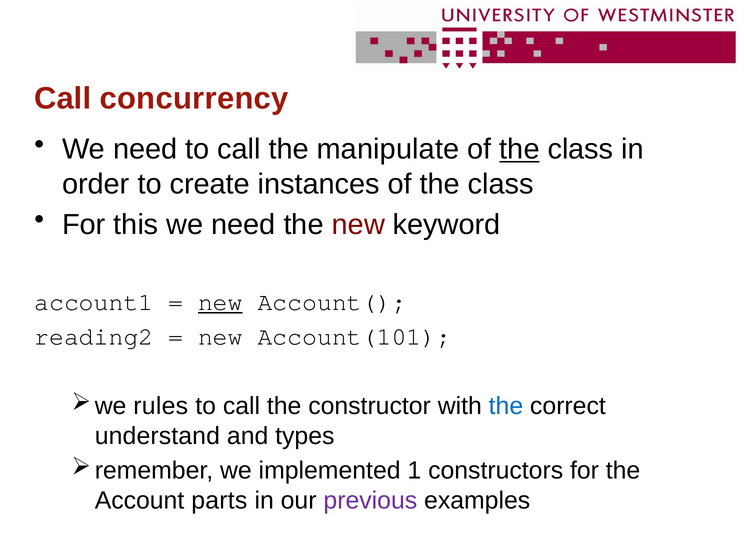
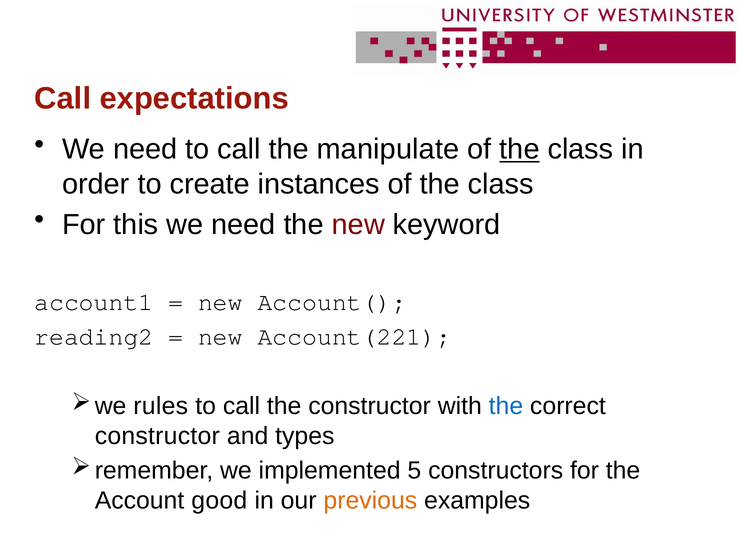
concurrency: concurrency -> expectations (194, 98)
new underline: present -> none (220, 302)
Account(101: Account(101 -> Account(221 (354, 337)
understand: understand -> constructor (157, 436)
1: 1 -> 5 (414, 471)
parts: parts -> good (219, 500)
previous colour: purple -> orange (370, 500)
